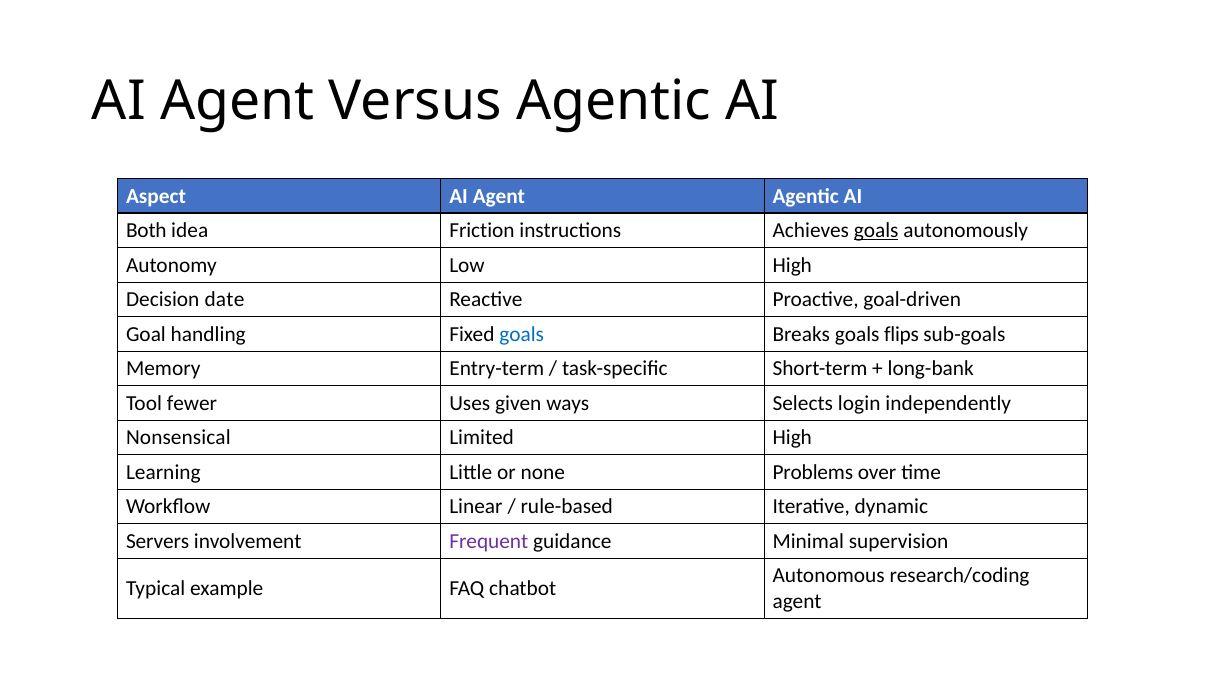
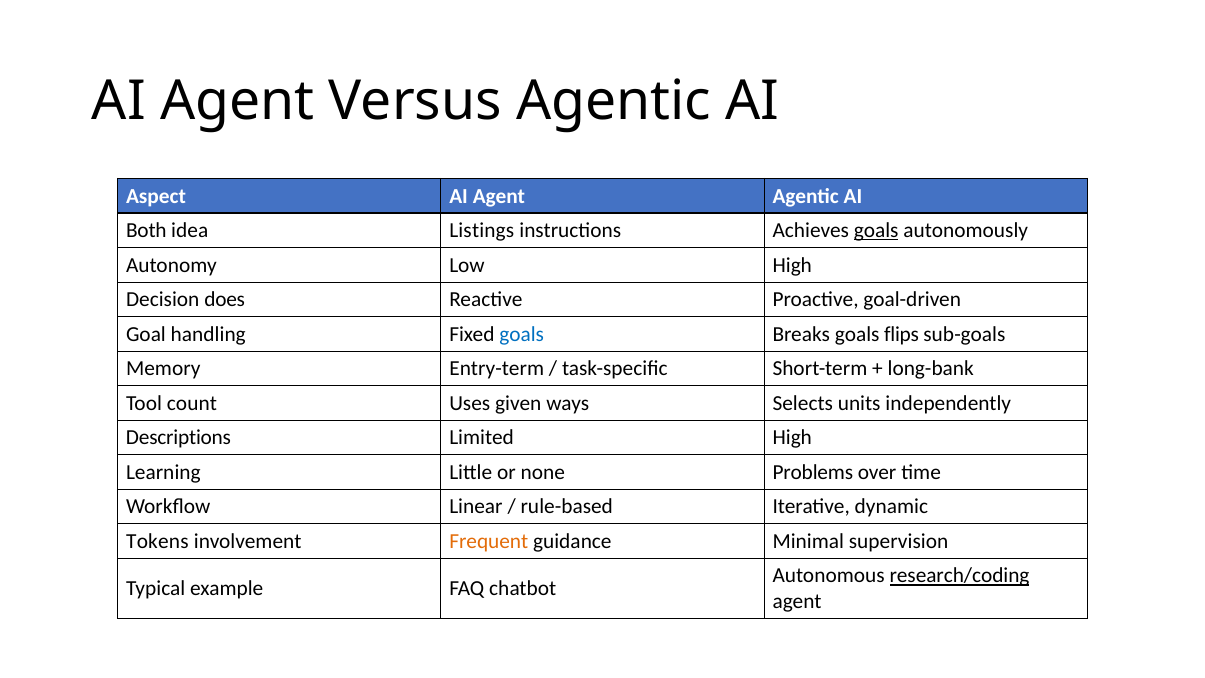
Friction: Friction -> Listings (482, 230)
date: date -> does (225, 299)
fewer: fewer -> count (192, 403)
login: login -> units (859, 403)
Nonsensical: Nonsensical -> Descriptions (179, 438)
Servers: Servers -> Tokens (157, 541)
Frequent colour: purple -> orange (489, 541)
research/coding underline: none -> present (960, 576)
